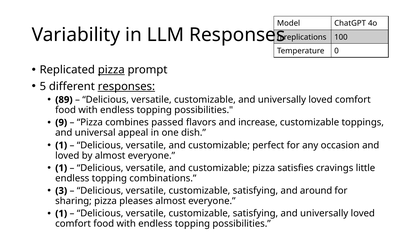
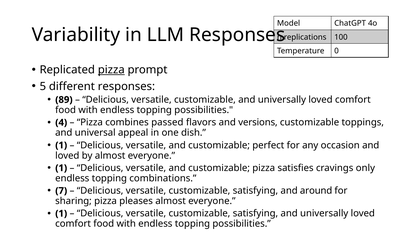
responses underline: present -> none (126, 87)
9: 9 -> 4 (61, 123)
increase: increase -> versions (258, 123)
little: little -> only (365, 168)
3: 3 -> 7 (61, 191)
